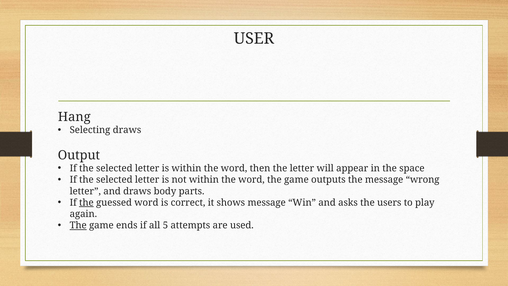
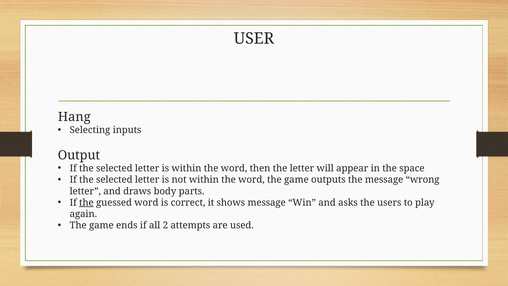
Selecting draws: draws -> inputs (127, 130)
The underline: present -> none (78, 225)
5: 5 -> 2 (165, 225)
